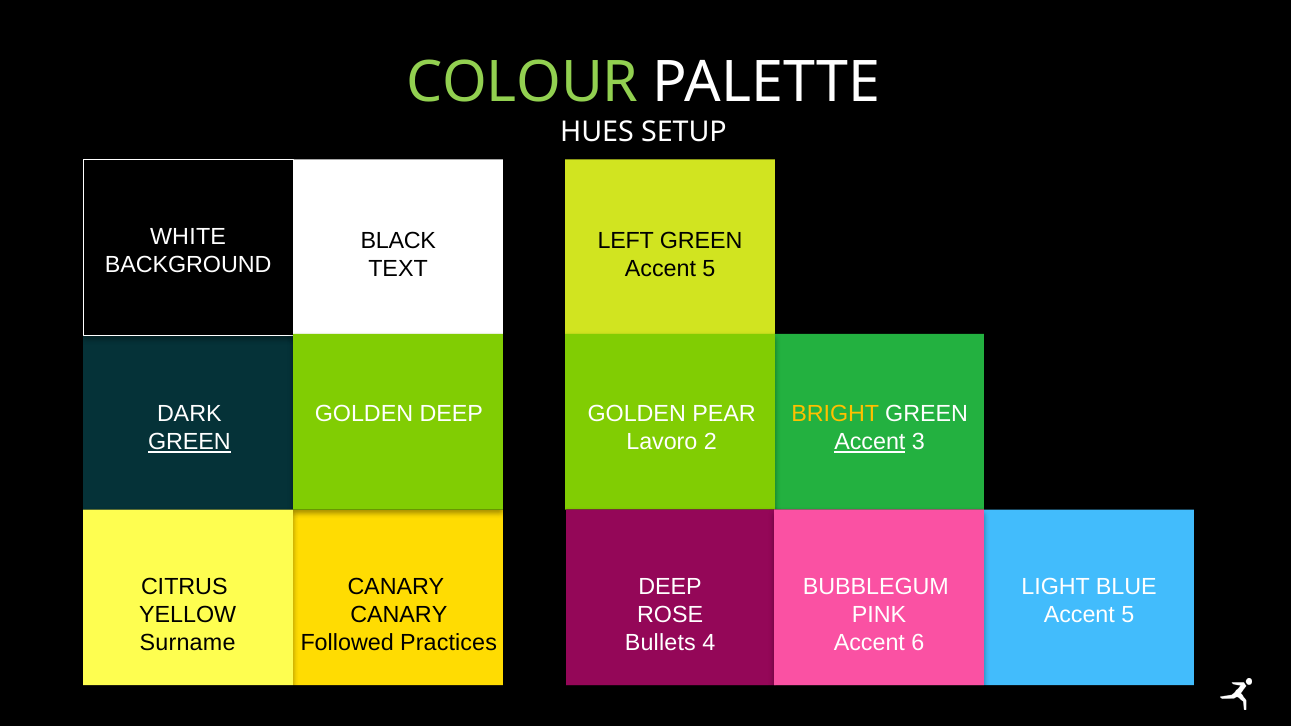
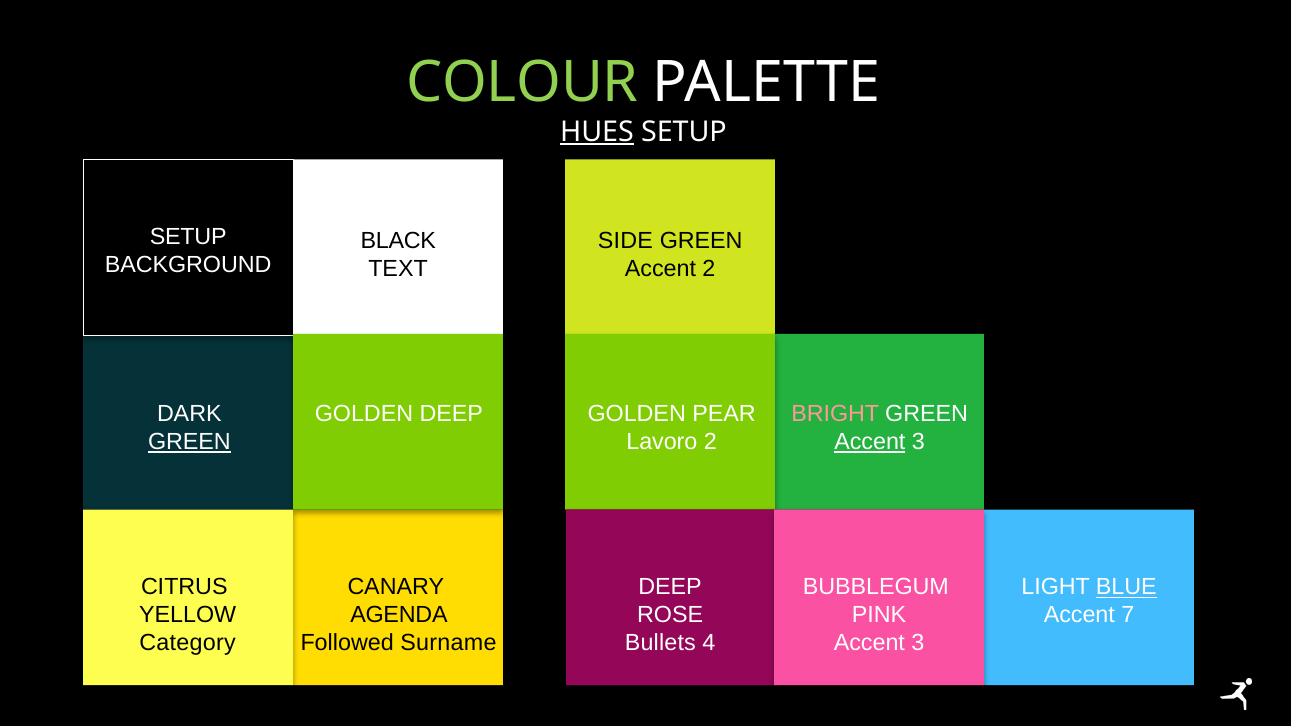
HUES underline: none -> present (597, 132)
WHITE: WHITE -> SETUP (188, 237)
LEFT: LEFT -> SIDE (625, 241)
5: 5 -> 2 (709, 269)
BRIGHT colour: yellow -> pink (835, 414)
BLUE underline: none -> present (1126, 587)
5: 5 -> 7 (1128, 615)
CANARY: CANARY -> AGENDA (399, 615)
Surname: Surname -> Category (188, 643)
Practices: Practices -> Surname (448, 643)
6: 6 -> 3 (918, 643)
